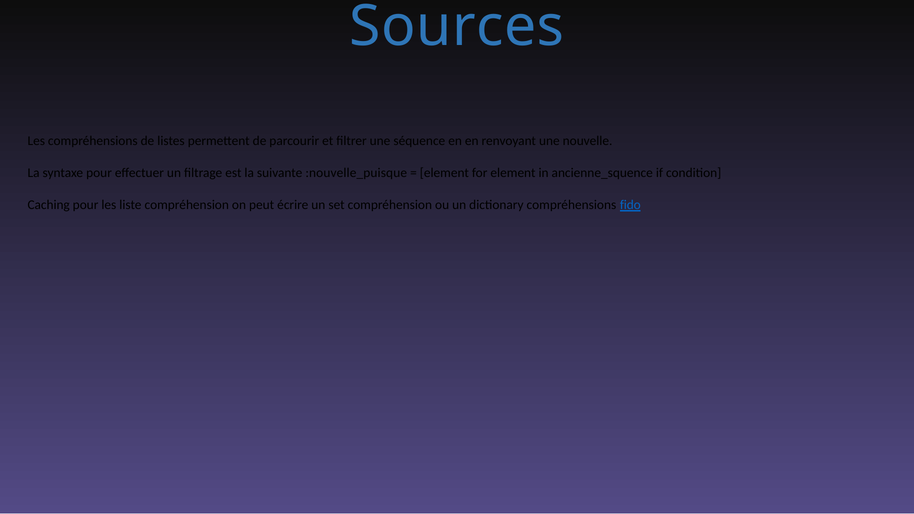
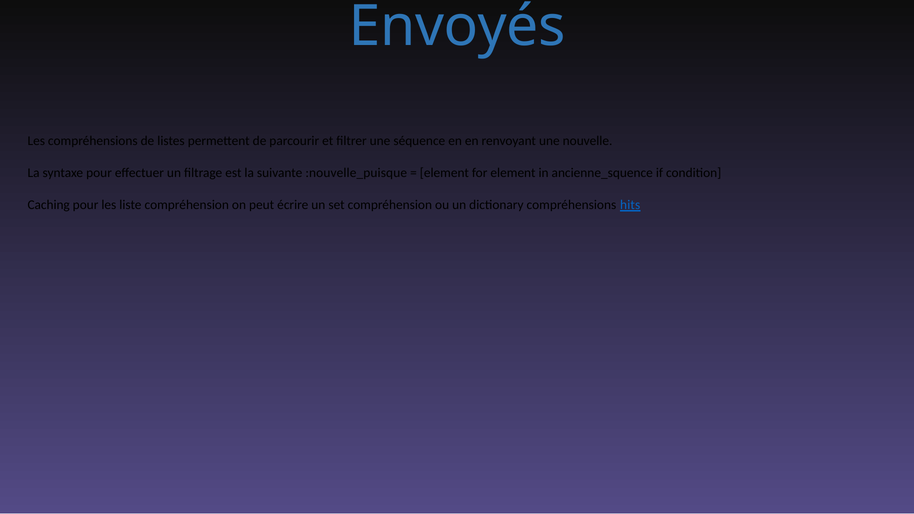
Sources: Sources -> Envoyés (457, 26)
fido: fido -> hits (630, 205)
